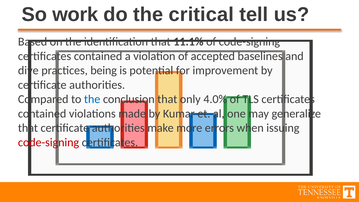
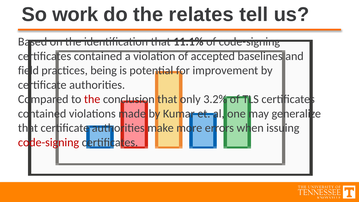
critical: critical -> relates (201, 15)
dive: dive -> field (28, 70)
the colour: blue -> red (92, 99)
4.0%: 4.0% -> 3.2% (215, 99)
